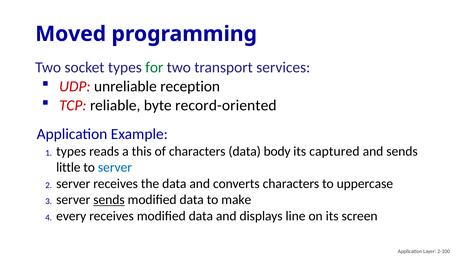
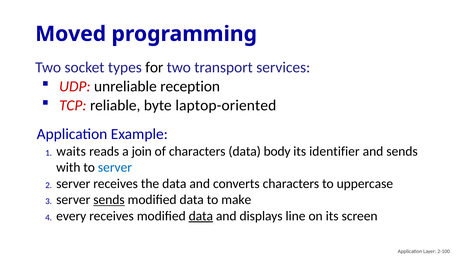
for colour: green -> black (154, 67)
record-oriented: record-oriented -> laptop-oriented (226, 105)
types: types -> waits (71, 151)
this: this -> join (142, 151)
captured: captured -> identifier (334, 151)
little: little -> with (68, 167)
data underline: none -> present (201, 216)
